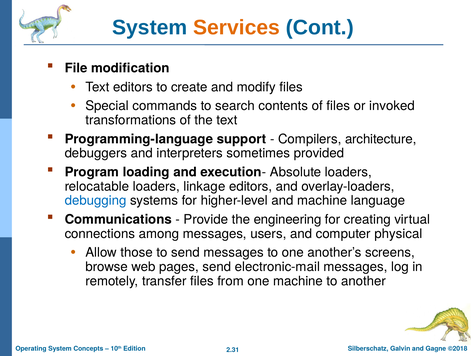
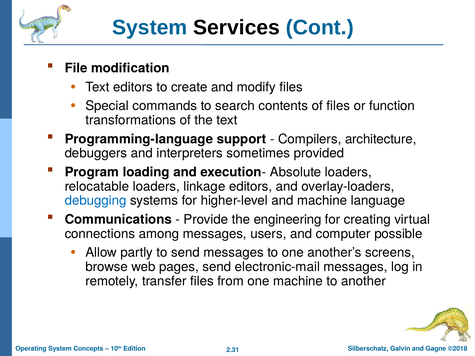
Services colour: orange -> black (237, 28)
invoked: invoked -> function (392, 106)
physical: physical -> possible (398, 234)
those: those -> partly (137, 253)
